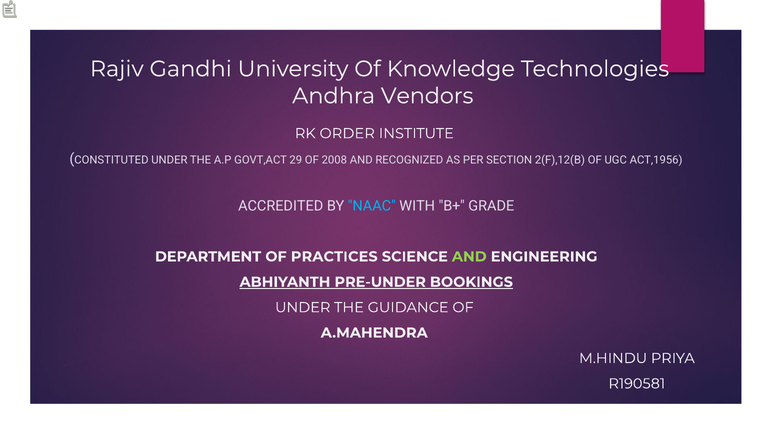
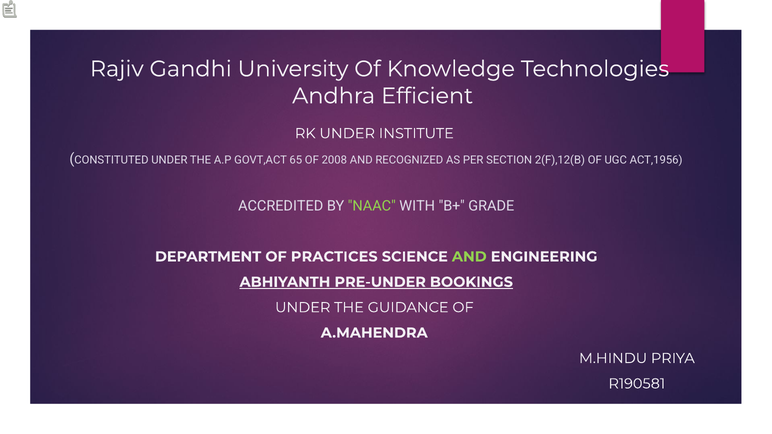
Vendors: Vendors -> Efficient (427, 96)
RK ORDER: ORDER -> UNDER (347, 134)
29: 29 -> 65 (296, 160)
NAAC colour: light blue -> light green (372, 206)
